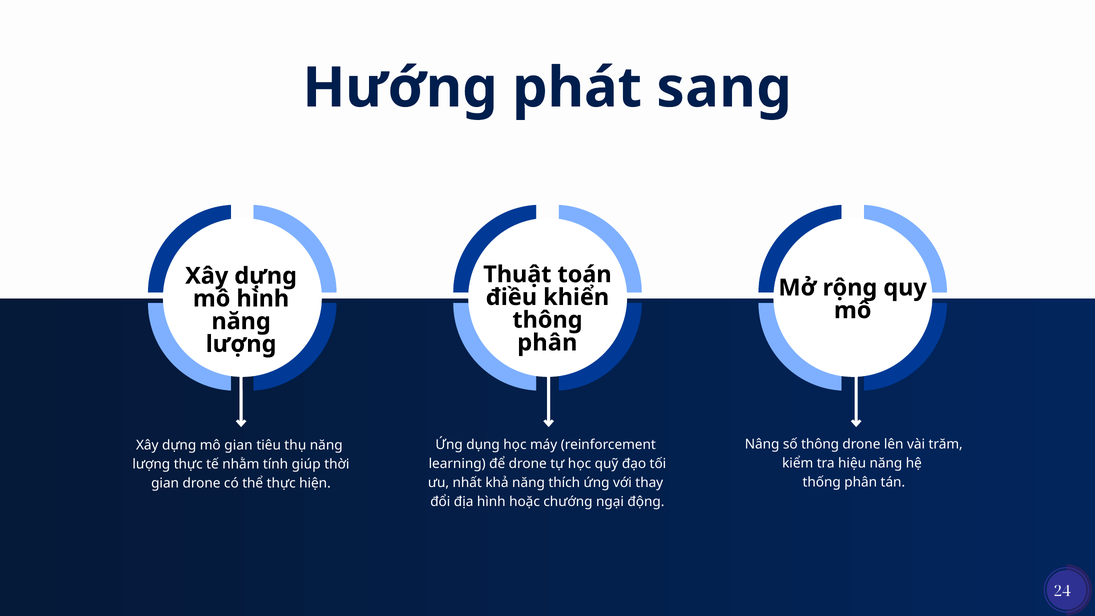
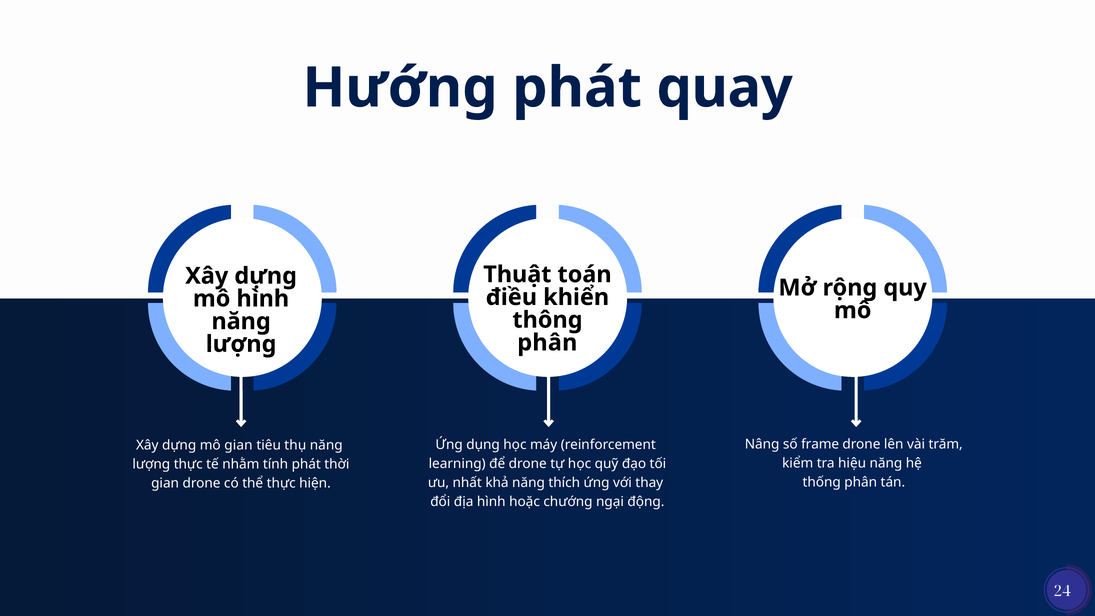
sang: sang -> quay (725, 88)
số thông: thông -> frame (820, 444)
tính giúp: giúp -> phát (306, 464)
